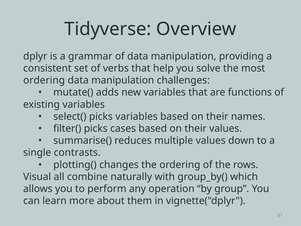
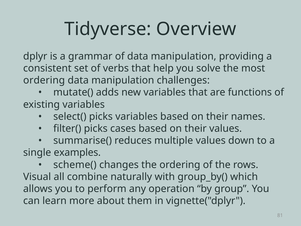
contrasts: contrasts -> examples (77, 152)
plotting(: plotting( -> scheme( (75, 165)
